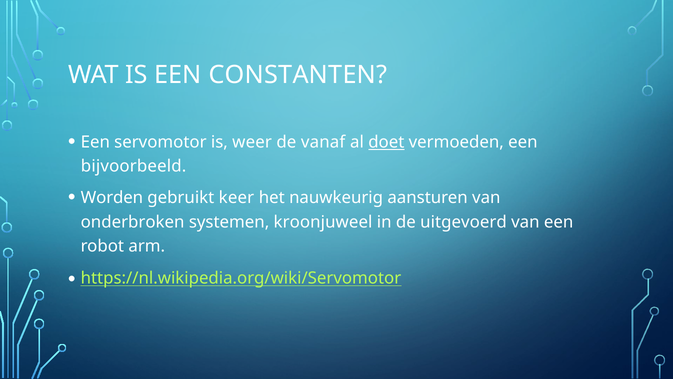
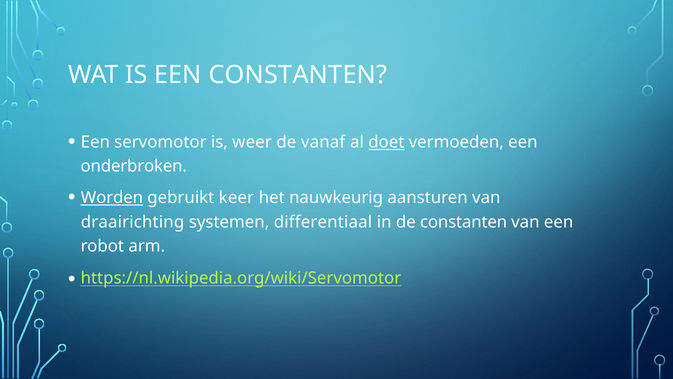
bijvoorbeeld: bijvoorbeeld -> onderbroken (134, 166)
Worden underline: none -> present (112, 197)
onderbroken: onderbroken -> draairichting (133, 222)
kroonjuweel: kroonjuweel -> differentiaal (323, 222)
de uitgevoerd: uitgevoerd -> constanten (464, 222)
